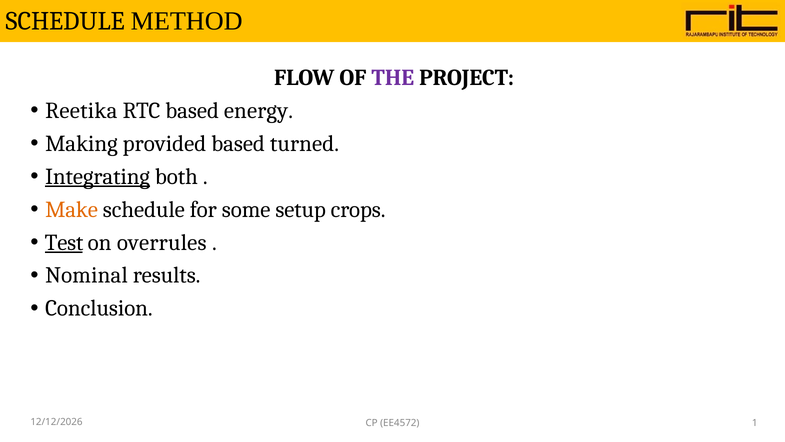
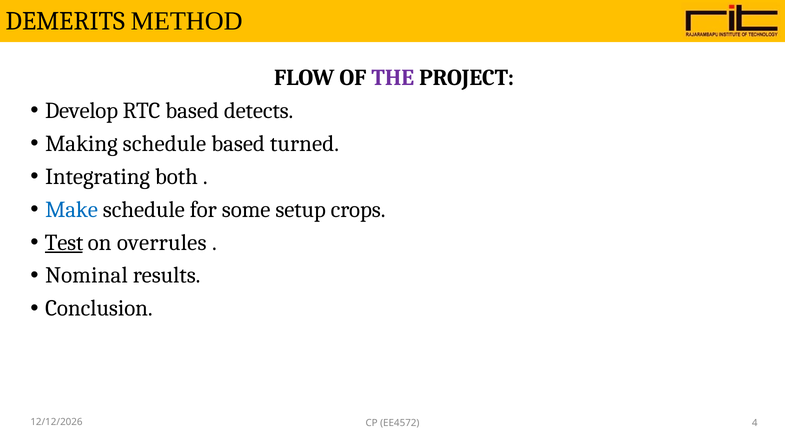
SCHEDULE: SCHEDULE -> DEMERITS (65, 21)
Reetika: Reetika -> Develop (82, 111)
energy: energy -> detects (259, 111)
Making provided: provided -> schedule (164, 143)
Integrating underline: present -> none (98, 176)
Make colour: orange -> blue (72, 209)
1: 1 -> 4 (755, 423)
